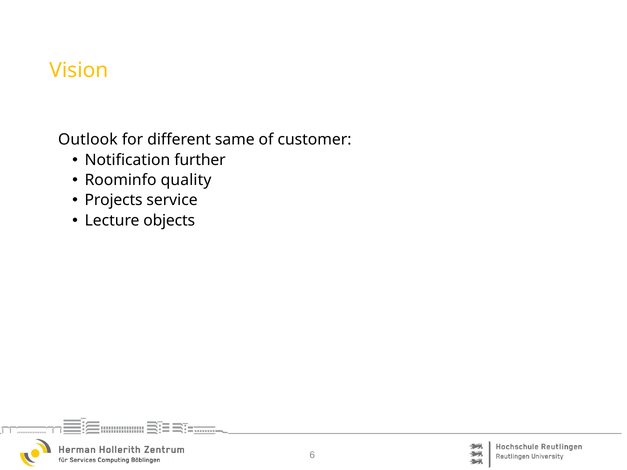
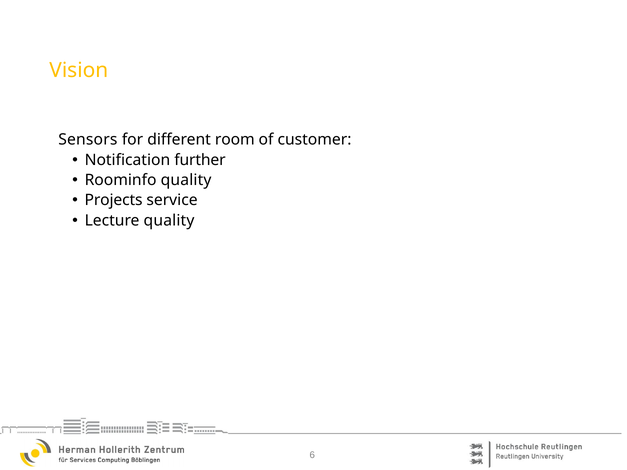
Outlook: Outlook -> Sensors (88, 140)
same: same -> room (235, 140)
Lecture objects: objects -> quality (169, 221)
